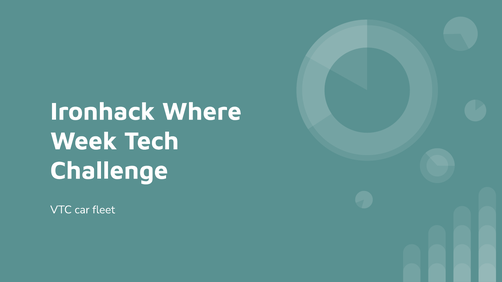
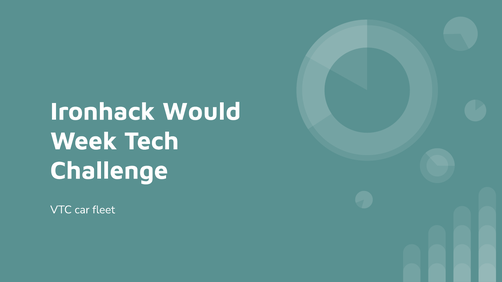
Where: Where -> Would (202, 112)
